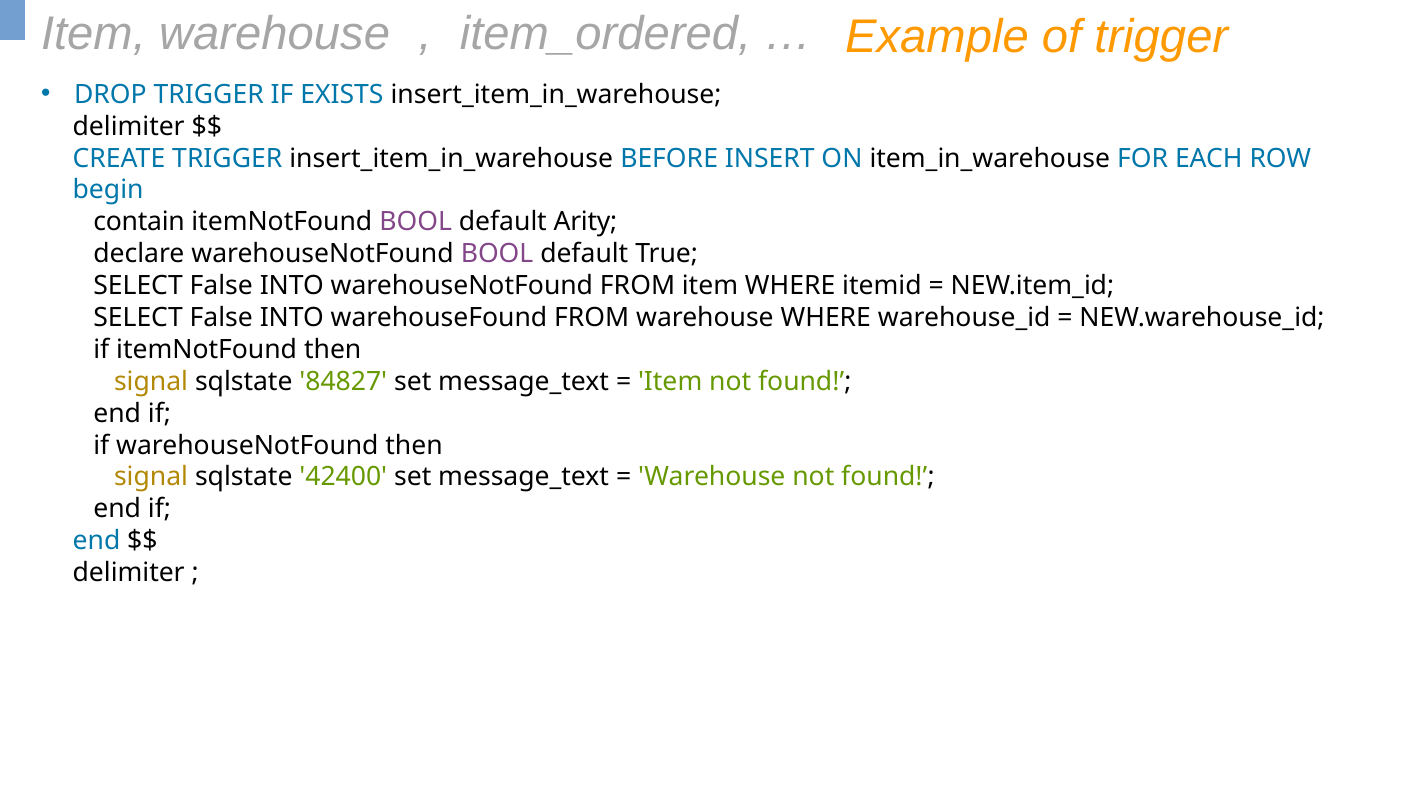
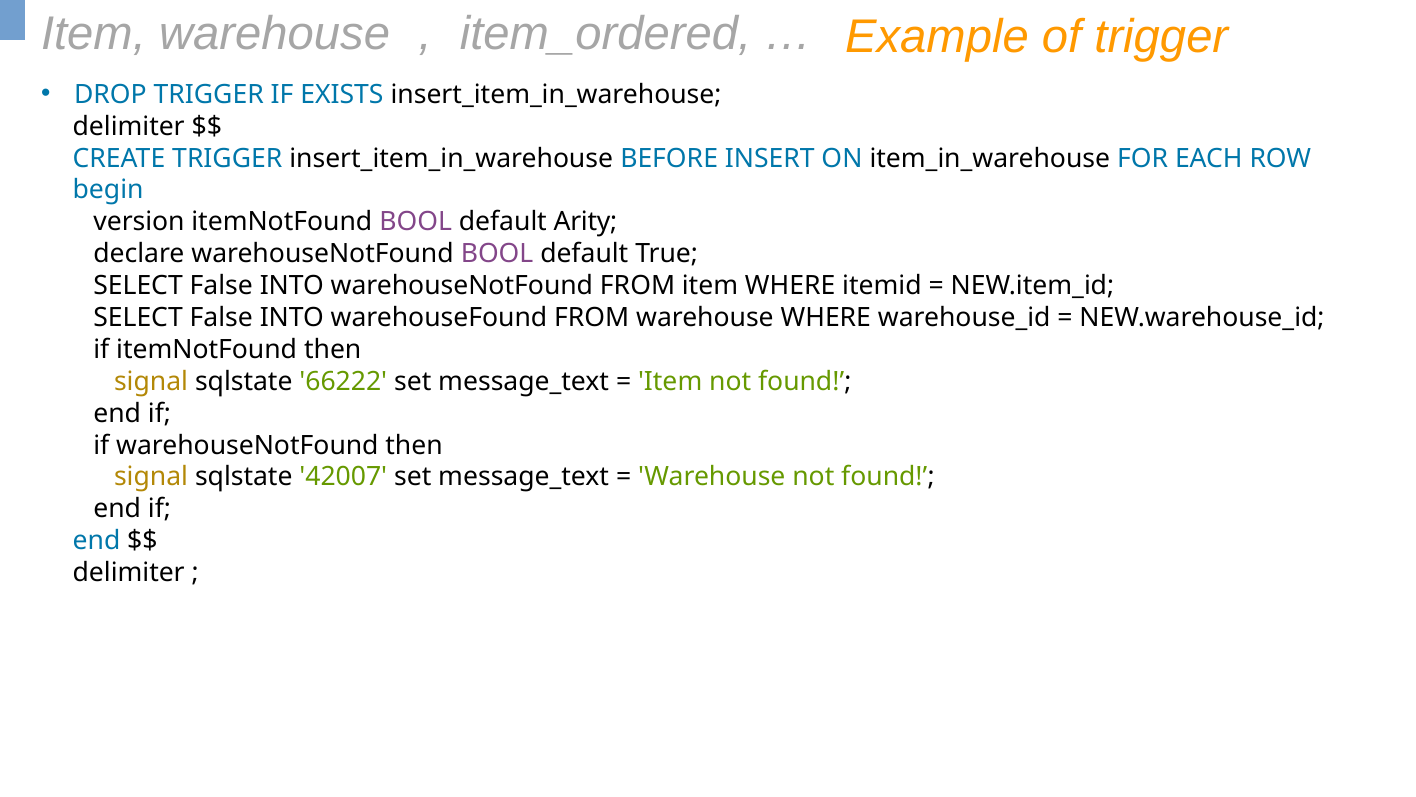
contain: contain -> version (139, 222)
84827: 84827 -> 66222 (343, 381)
42400: 42400 -> 42007 (343, 477)
